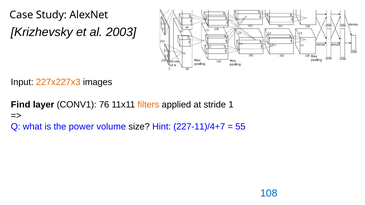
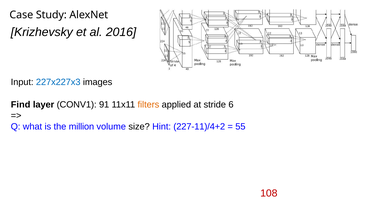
2003: 2003 -> 2016 (121, 32)
227x227x3 colour: orange -> blue (58, 82)
76: 76 -> 91 (104, 105)
1: 1 -> 6 (231, 105)
power: power -> million (81, 127)
227-11)/4+7: 227-11)/4+7 -> 227-11)/4+2 (199, 127)
108 colour: blue -> red (269, 193)
